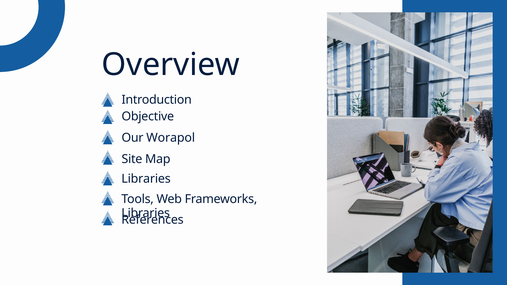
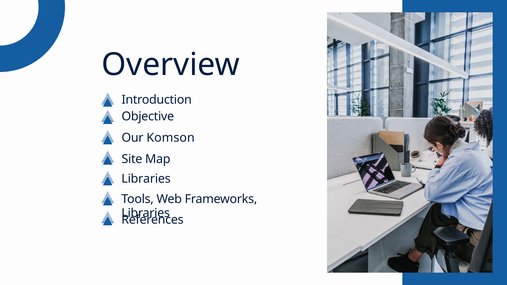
Worapol: Worapol -> Komson (171, 138)
